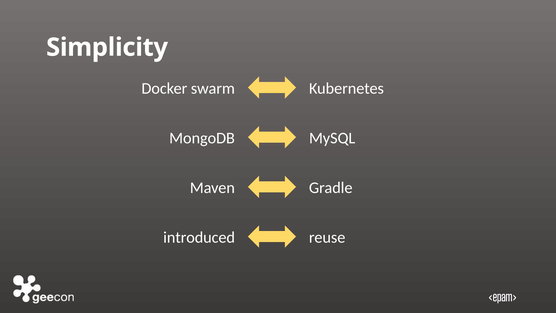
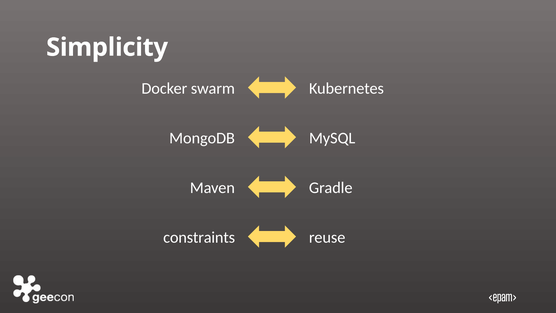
introduced: introduced -> constraints (199, 237)
